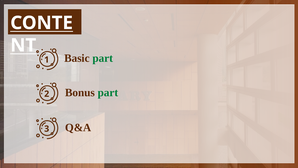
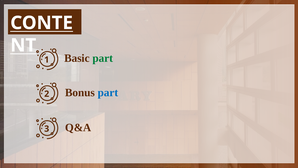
part colour: green -> blue (108, 92)
